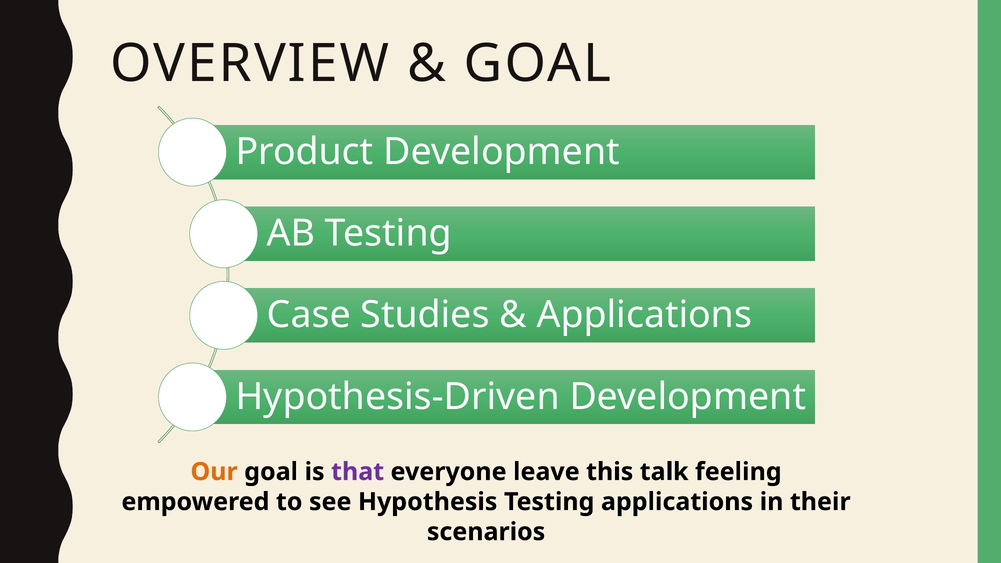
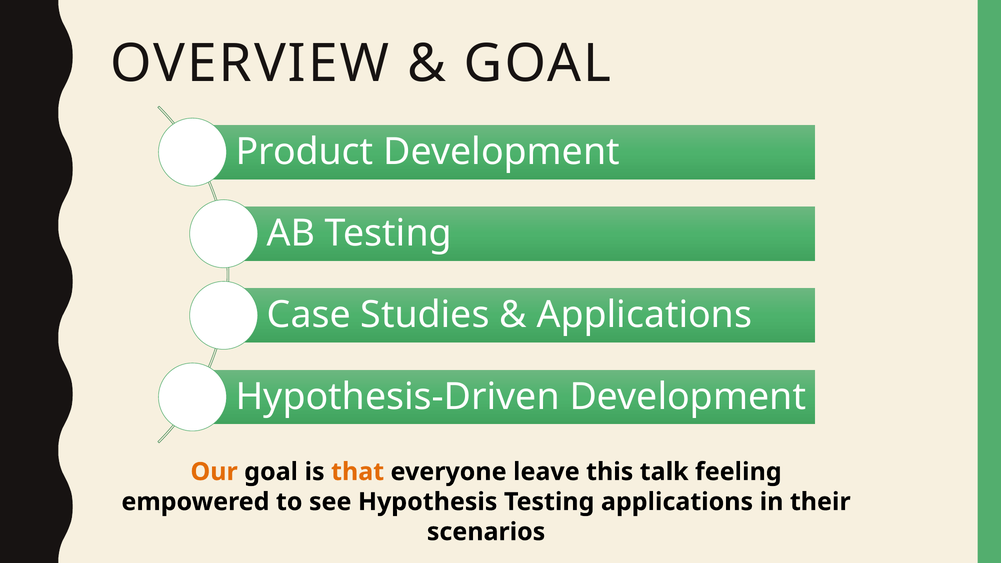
that colour: purple -> orange (358, 472)
